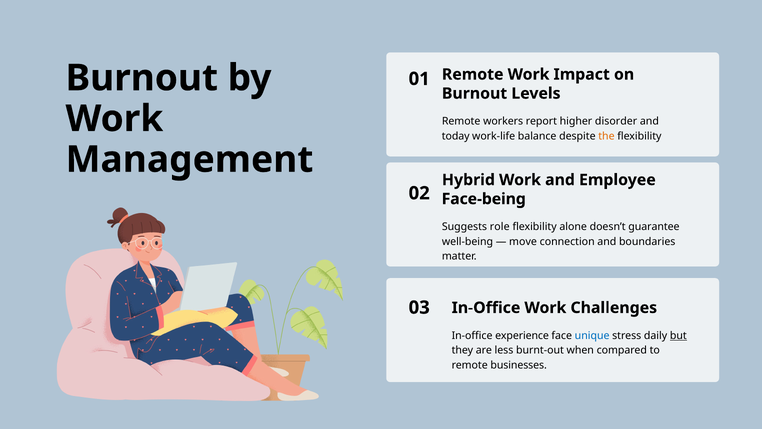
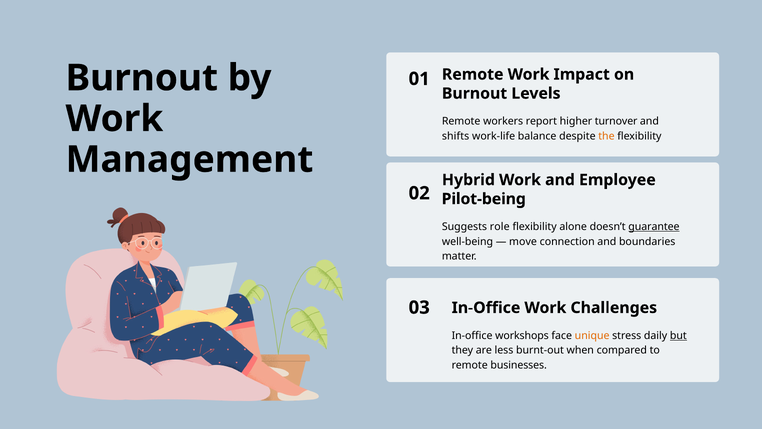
disorder: disorder -> turnover (616, 121)
today: today -> shifts (456, 136)
Face-being: Face-being -> Pilot-being (484, 199)
guarantee underline: none -> present (654, 227)
experience: experience -> workshops (522, 335)
unique colour: blue -> orange (592, 335)
